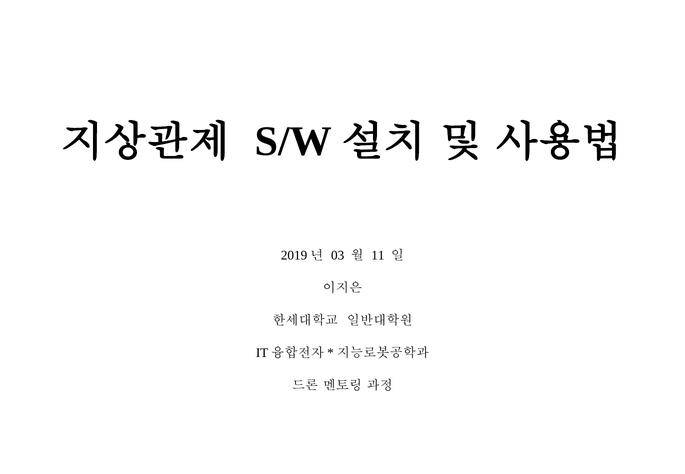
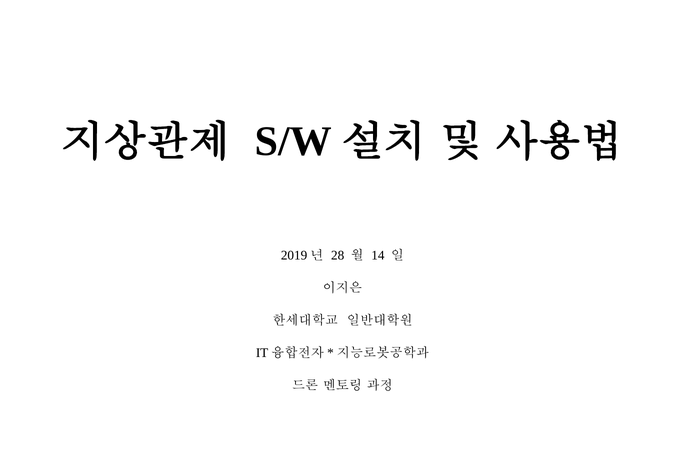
03: 03 -> 28 (338, 256)
11: 11 -> 14 (378, 256)
